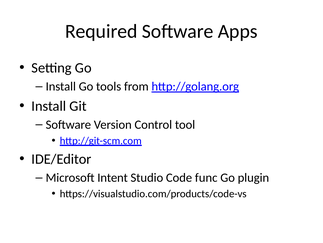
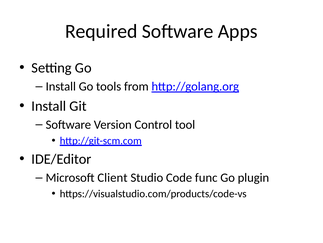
Intent: Intent -> Client (112, 177)
